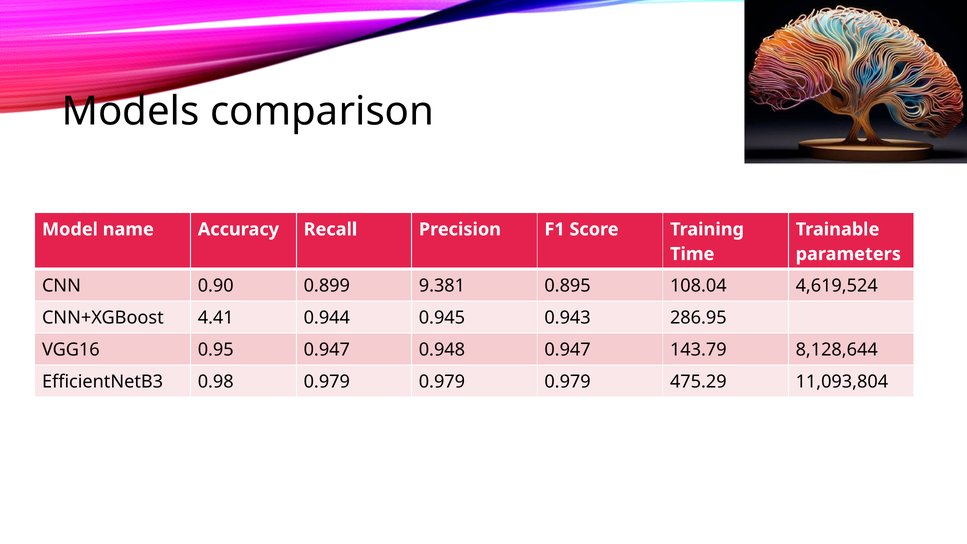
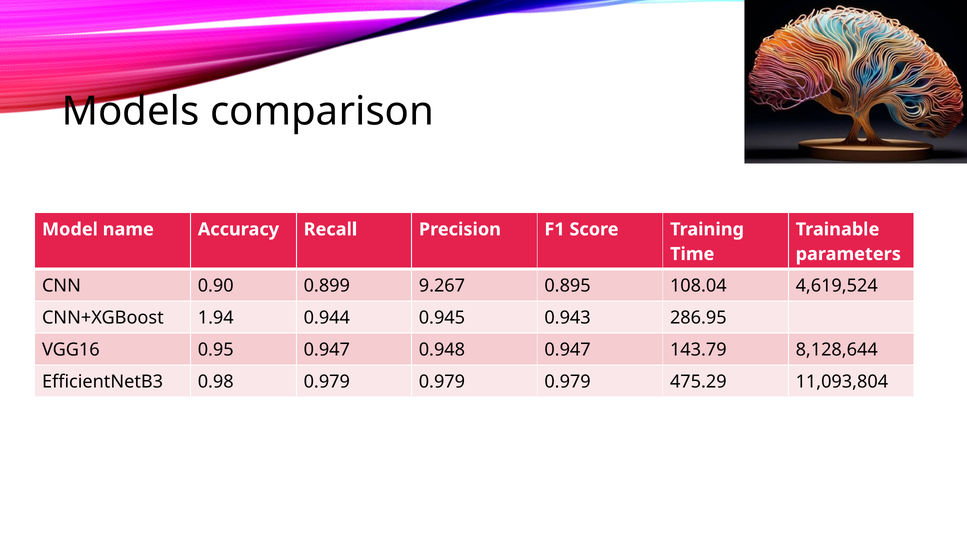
9.381: 9.381 -> 9.267 (442, 286)
4.41: 4.41 -> 1.94 (216, 318)
